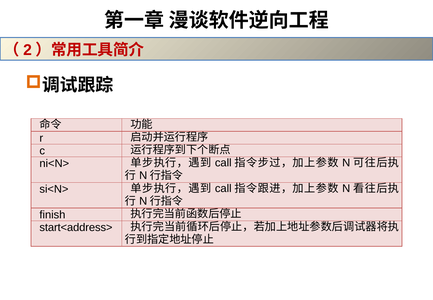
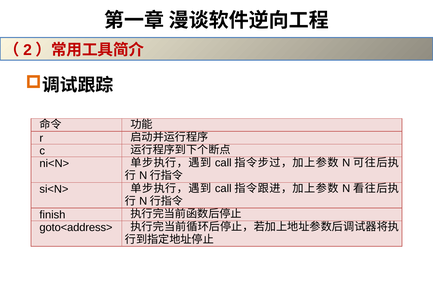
start<address>: start<address> -> goto<address> (76, 227)
